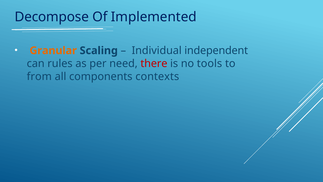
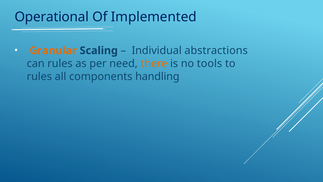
Decompose: Decompose -> Operational (52, 17)
independent: independent -> abstractions (216, 50)
there colour: red -> orange (154, 63)
from: from -> rules (39, 76)
contexts: contexts -> handling (157, 76)
